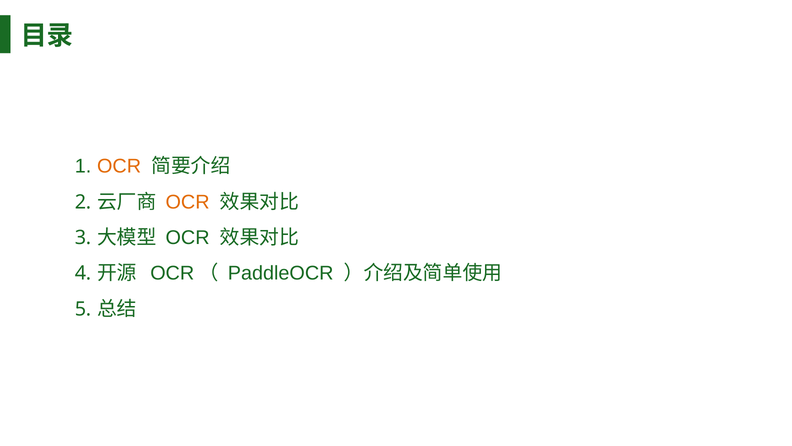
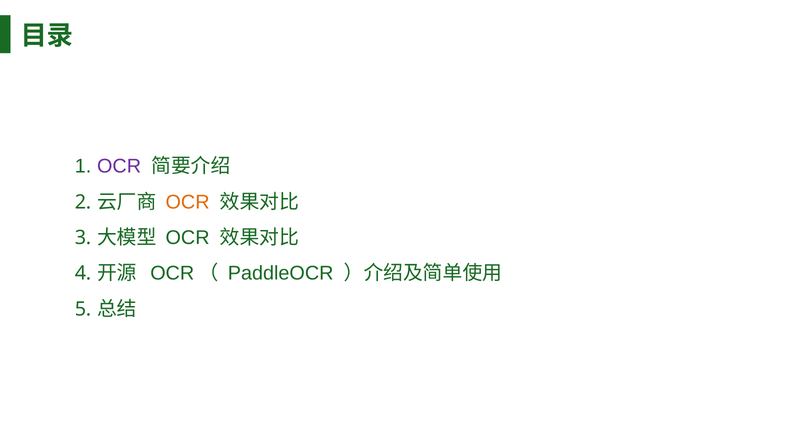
OCR colour: orange -> purple (119, 166)
